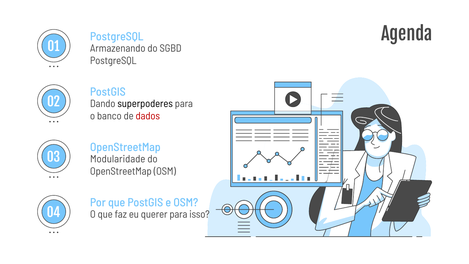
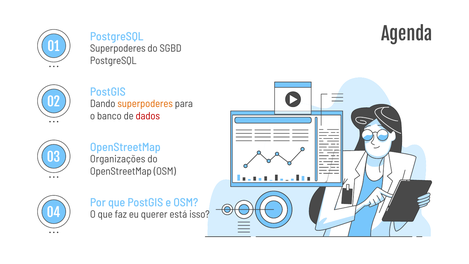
Armazenando: Armazenando -> Superpoderes (118, 48)
superpoderes colour: black -> orange (145, 104)
Modularidade: Modularidade -> Organizações (118, 159)
querer para: para -> está (178, 214)
